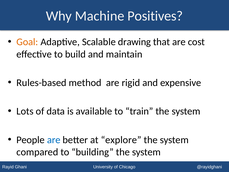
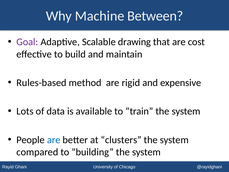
Positives: Positives -> Between (155, 16)
Goal colour: orange -> purple (27, 42)
explore: explore -> clusters (121, 140)
